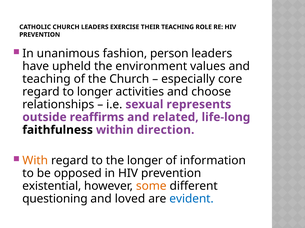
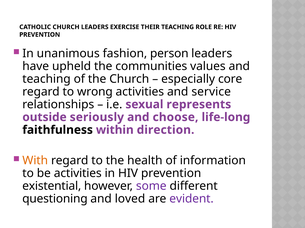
environment: environment -> communities (151, 66)
to longer: longer -> wrong (95, 92)
choose: choose -> service (211, 92)
reaffirms: reaffirms -> seriously (97, 118)
related: related -> choose (175, 118)
the longer: longer -> health (145, 161)
be opposed: opposed -> activities (78, 174)
some colour: orange -> purple (151, 187)
evident colour: blue -> purple (192, 199)
